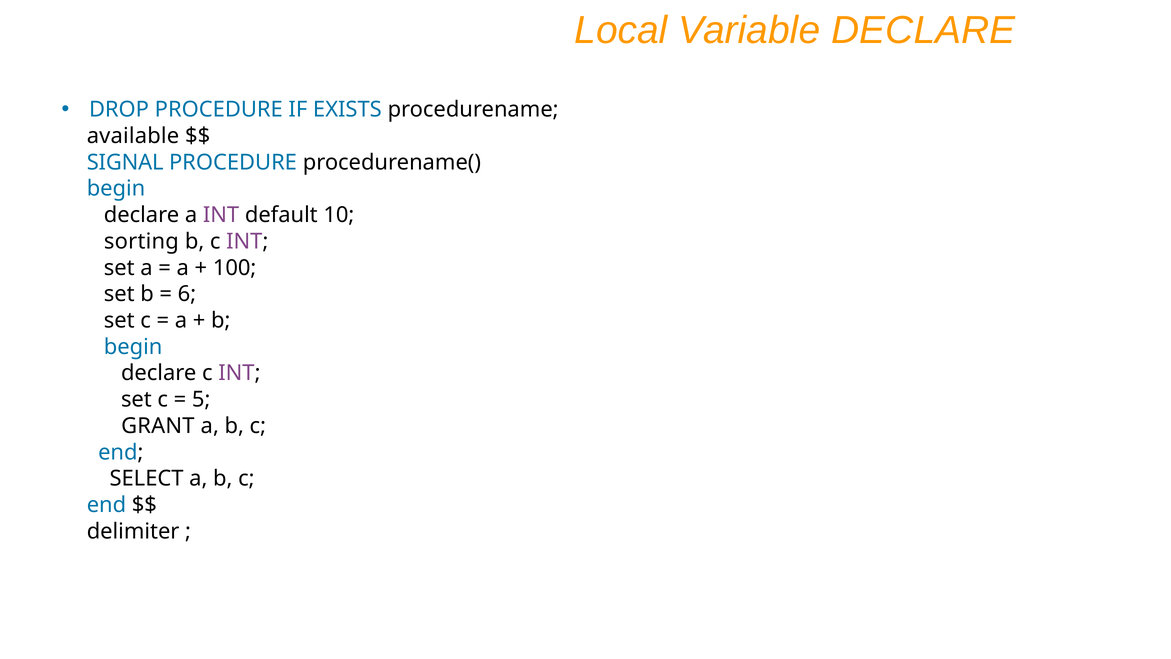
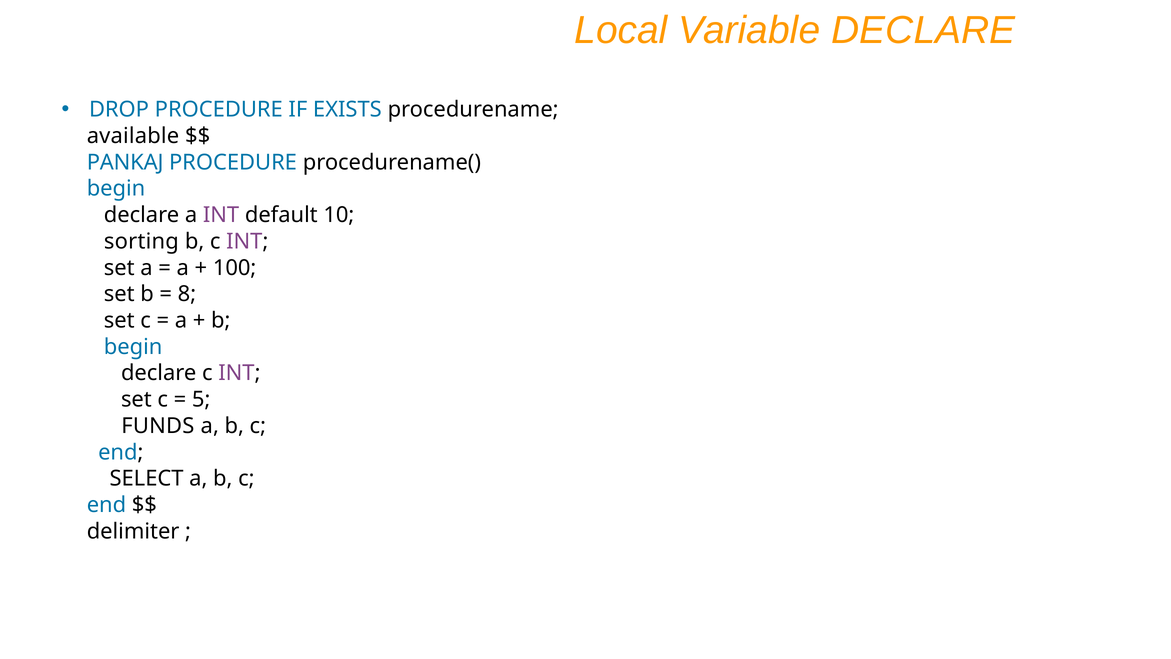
SIGNAL: SIGNAL -> PANKAJ (125, 162)
6: 6 -> 8 (187, 294)
GRANT: GRANT -> FUNDS (158, 426)
